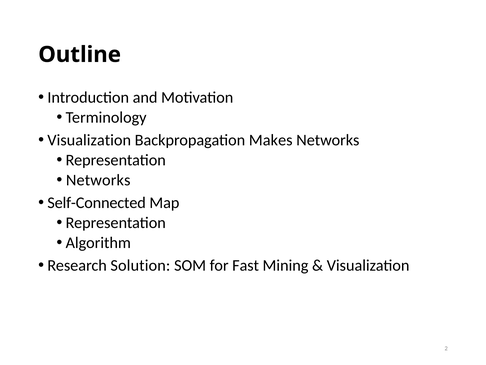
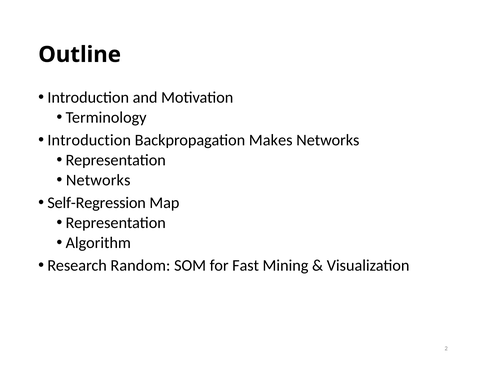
Visualization: Visualization -> Introduction (89, 140)
Self-Connected: Self-Connected -> Self-Regression (97, 203)
Solution: Solution -> Random (140, 265)
